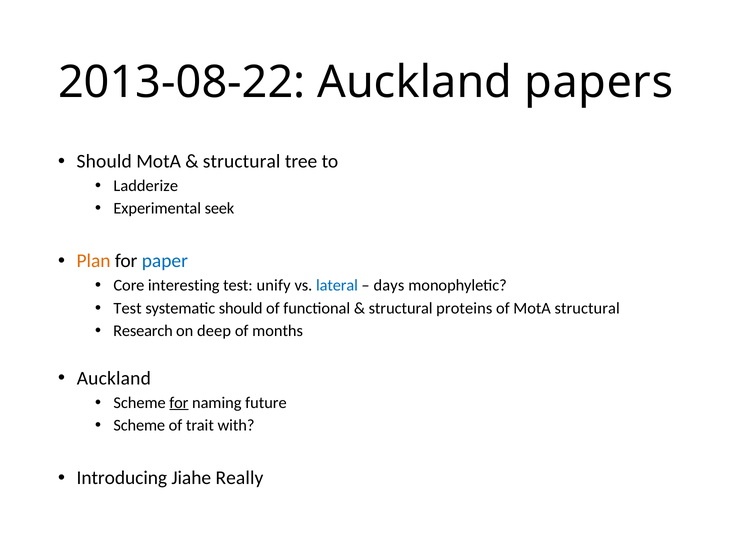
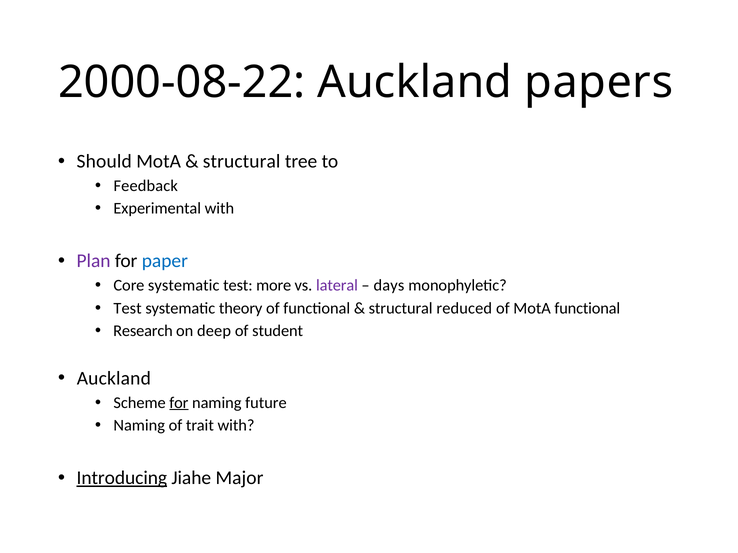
2013-08-22: 2013-08-22 -> 2000-08-22 (182, 83)
Ladderize: Ladderize -> Feedback (146, 186)
Experimental seek: seek -> with (219, 209)
Plan colour: orange -> purple (94, 261)
Core interesting: interesting -> systematic (184, 286)
unify: unify -> more (274, 286)
lateral colour: blue -> purple (337, 286)
systematic should: should -> theory (241, 308)
proteins: proteins -> reduced (464, 308)
MotA structural: structural -> functional (587, 308)
months: months -> student (278, 331)
Scheme: Scheme -> Naming (139, 426)
Introducing underline: none -> present (122, 478)
Really: Really -> Major (239, 478)
